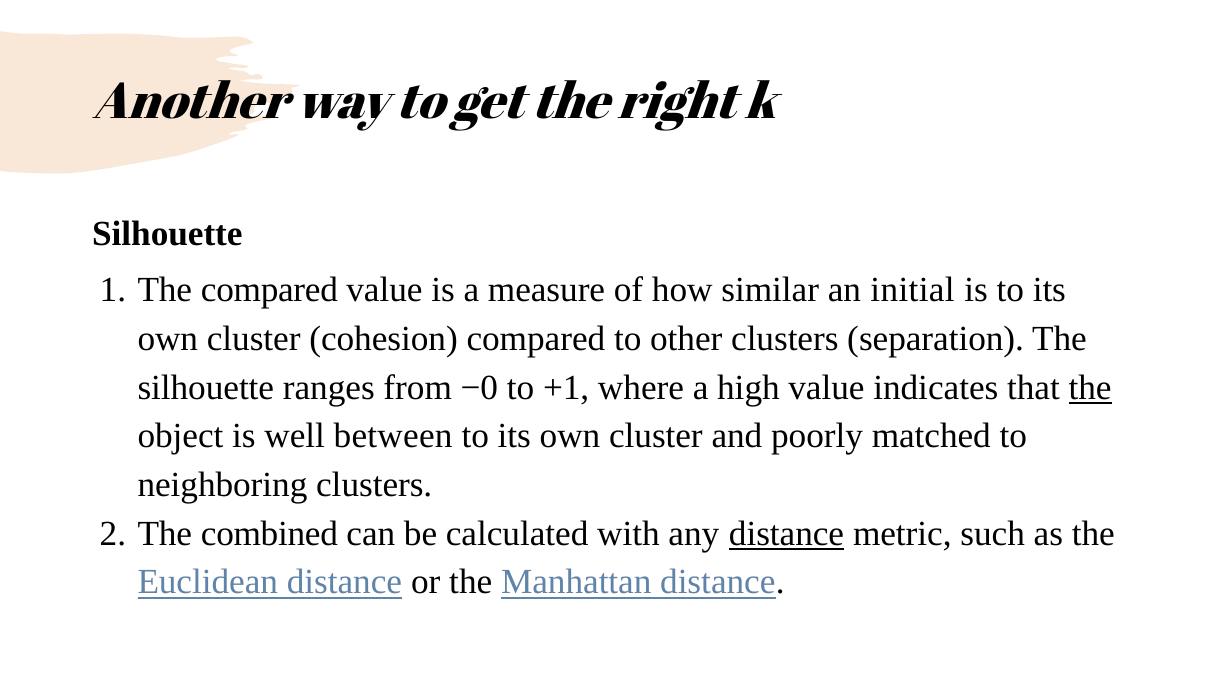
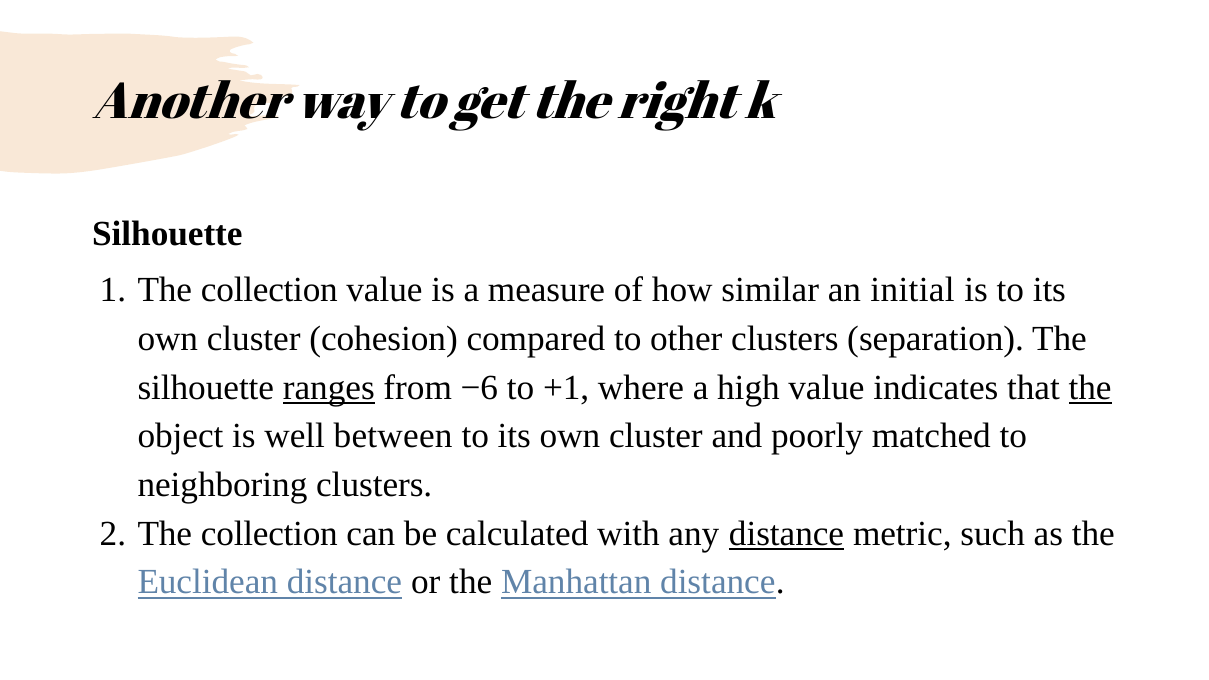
compared: compared -> collection (269, 290)
ranges underline: none -> present (329, 388)
−0: −0 -> −6 (479, 388)
combined: combined -> collection (269, 533)
